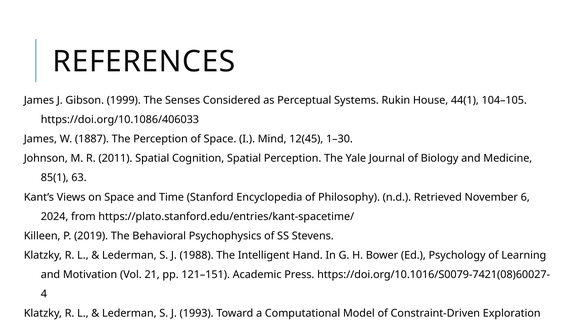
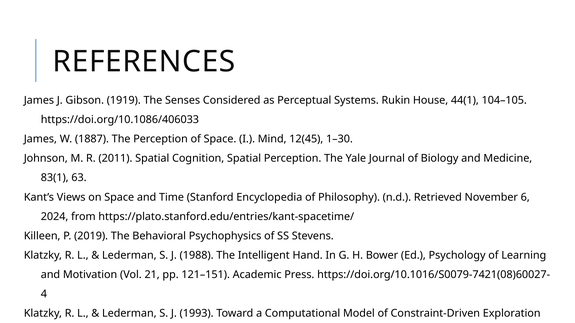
1999: 1999 -> 1919 (124, 100)
85(1: 85(1 -> 83(1 (55, 178)
